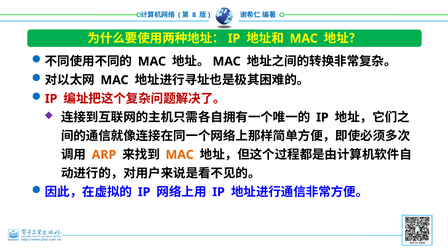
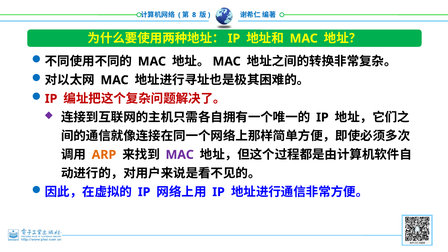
MAC colour: orange -> purple (180, 155)
